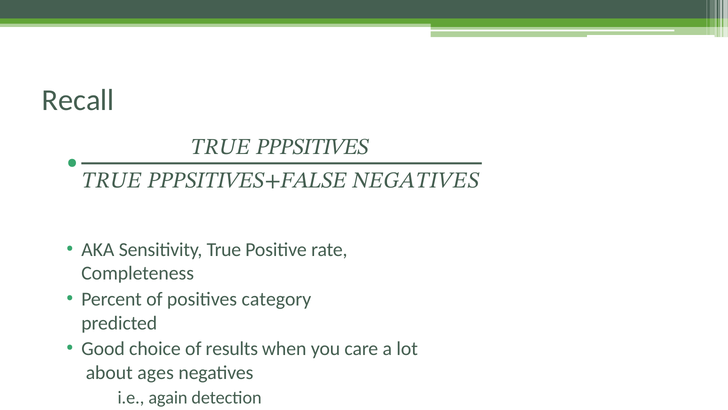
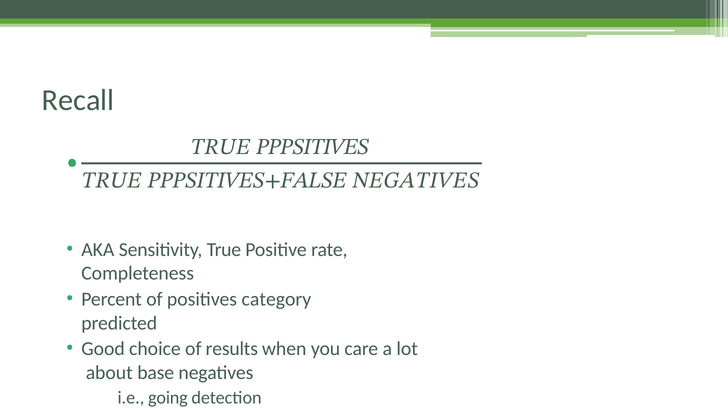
ages: ages -> base (156, 372)
again: again -> going (168, 397)
